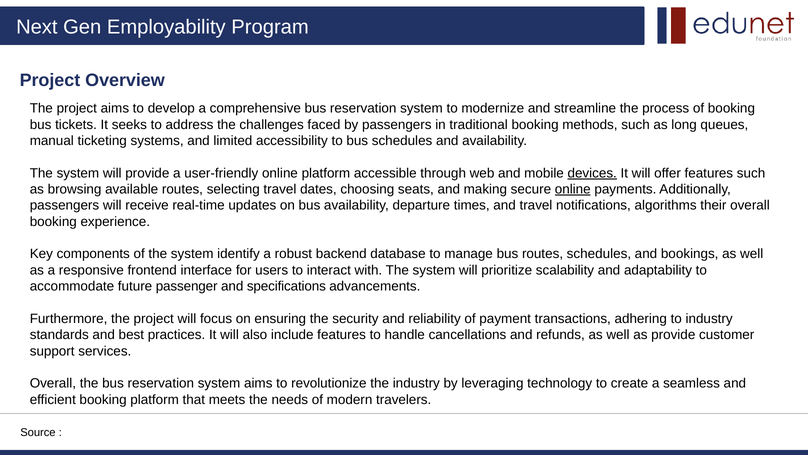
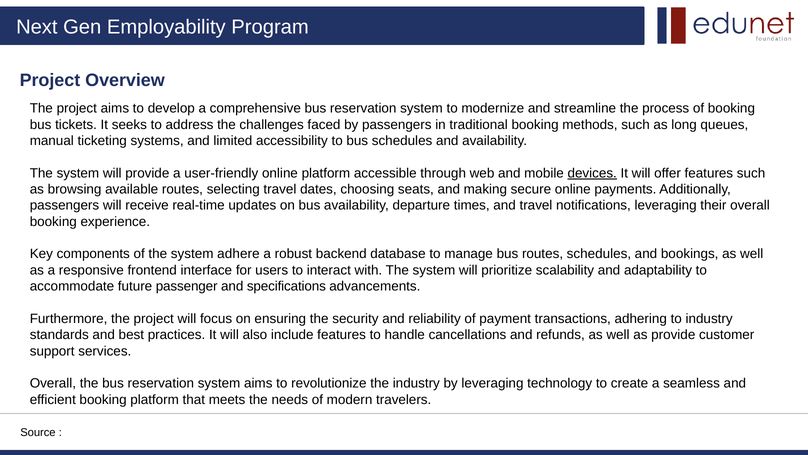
online underline: present -> none (573, 189)
notifications algorithms: algorithms -> leveraging (666, 205)
identify: identify -> adhere (238, 254)
